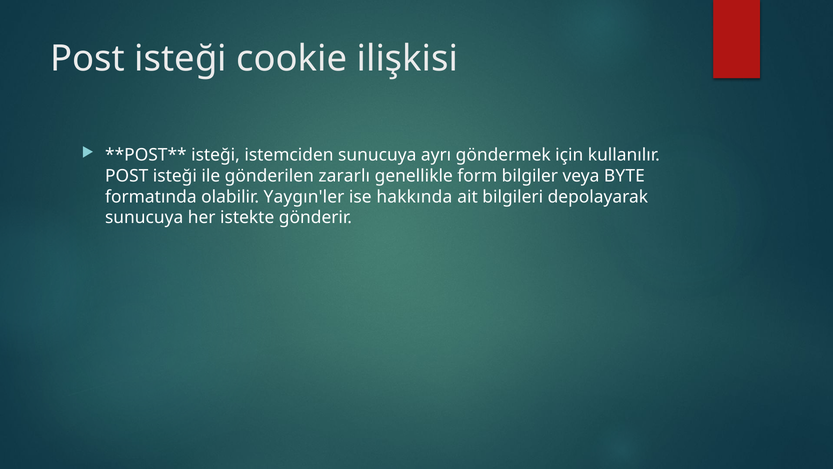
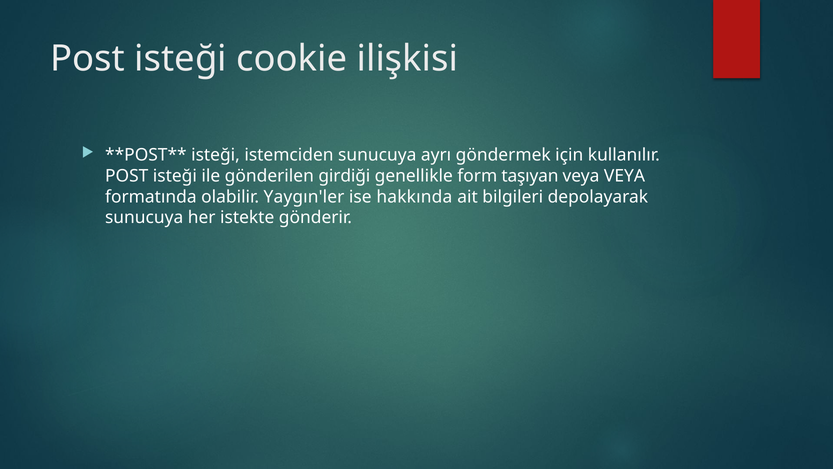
zararlı: zararlı -> girdiği (344, 176)
bilgiler: bilgiler -> taşıyan (530, 176)
veya BYTE: BYTE -> VEYA (624, 176)
